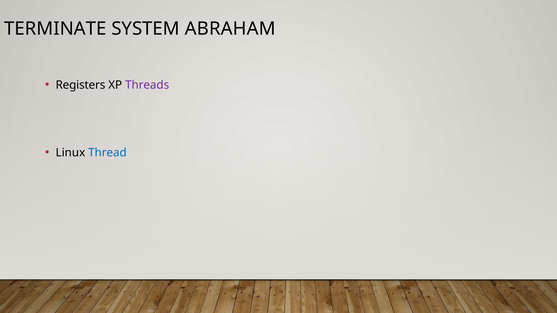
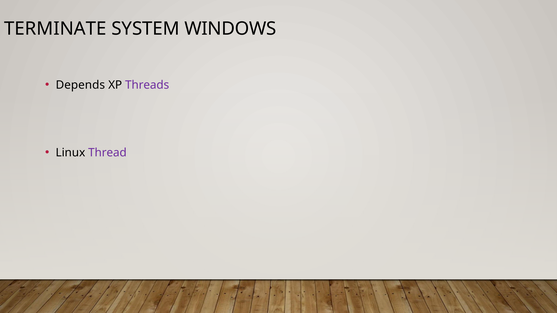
ABRAHAM: ABRAHAM -> WINDOWS (230, 29)
Registers: Registers -> Depends (80, 85)
Thread colour: blue -> purple (107, 153)
